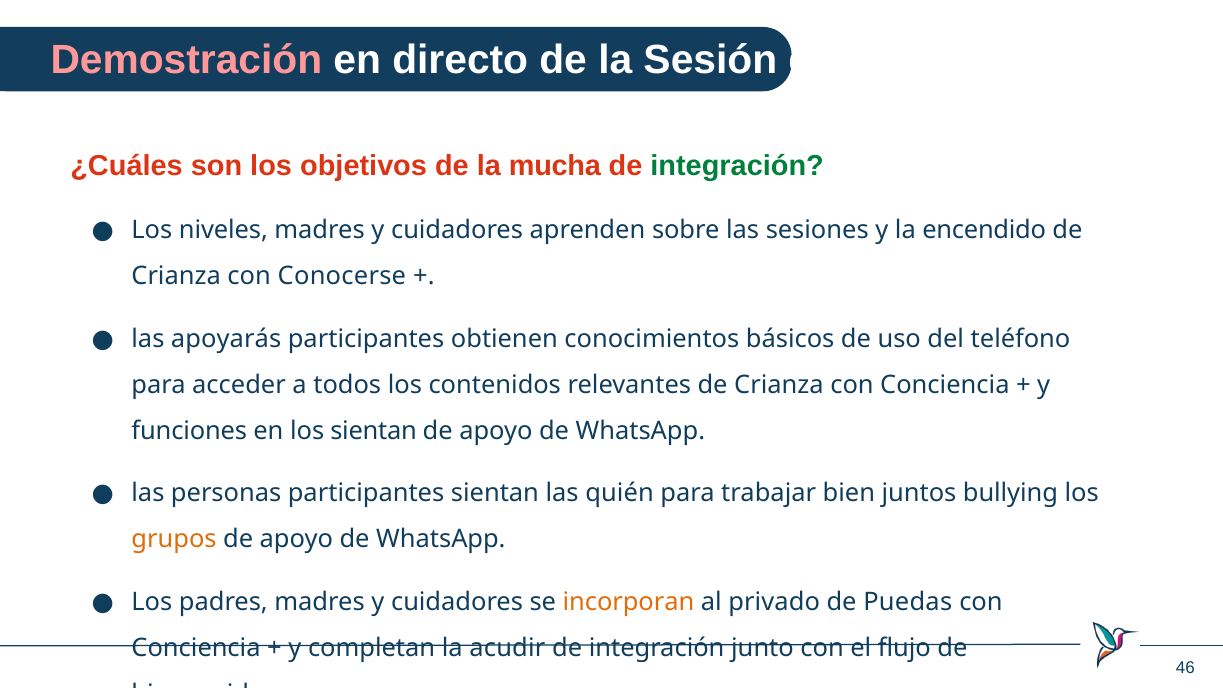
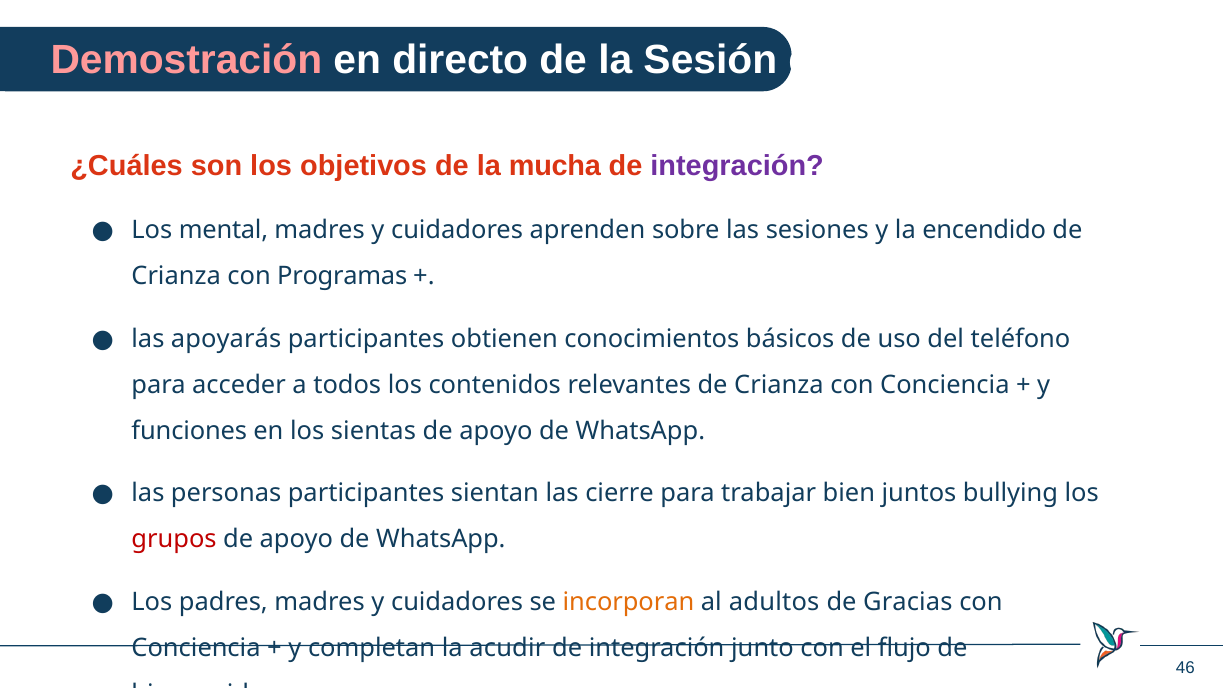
integración colour: green -> purple (737, 166)
niveles: niveles -> mental (223, 230)
Conocerse: Conocerse -> Programas (342, 276)
los sientan: sientan -> sientas (373, 431)
quién: quién -> cierre (620, 493)
grupos colour: orange -> red (174, 539)
privado: privado -> adultos (774, 602)
Puedas: Puedas -> Gracias (908, 602)
